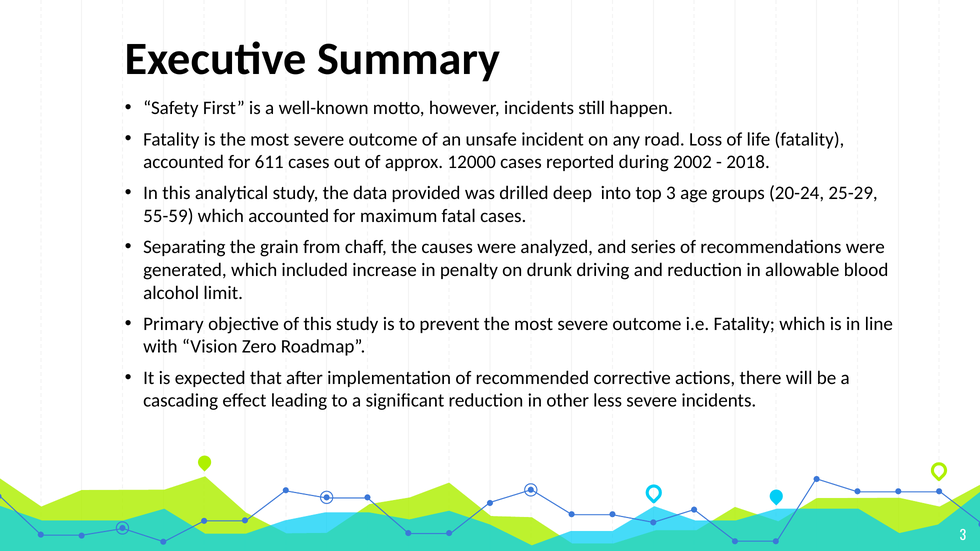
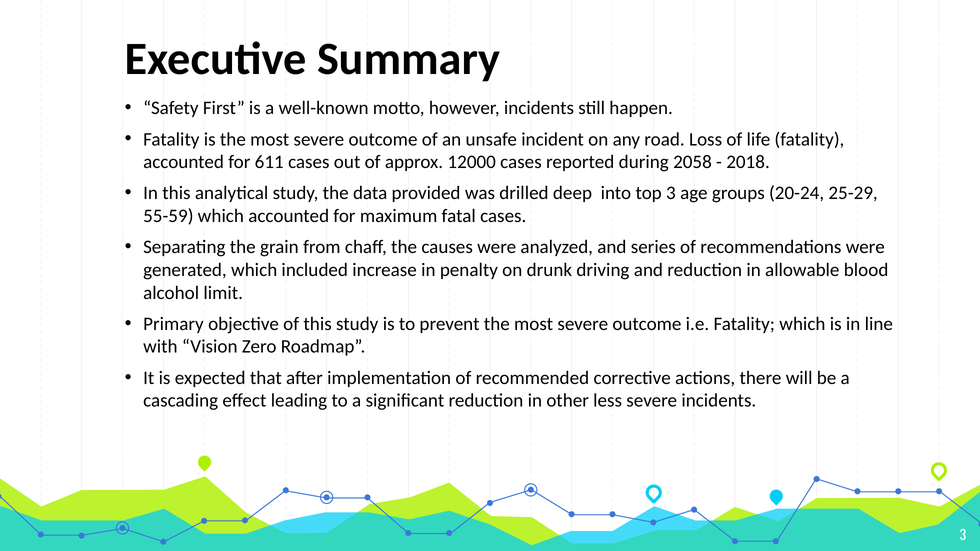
2002: 2002 -> 2058 (692, 162)
